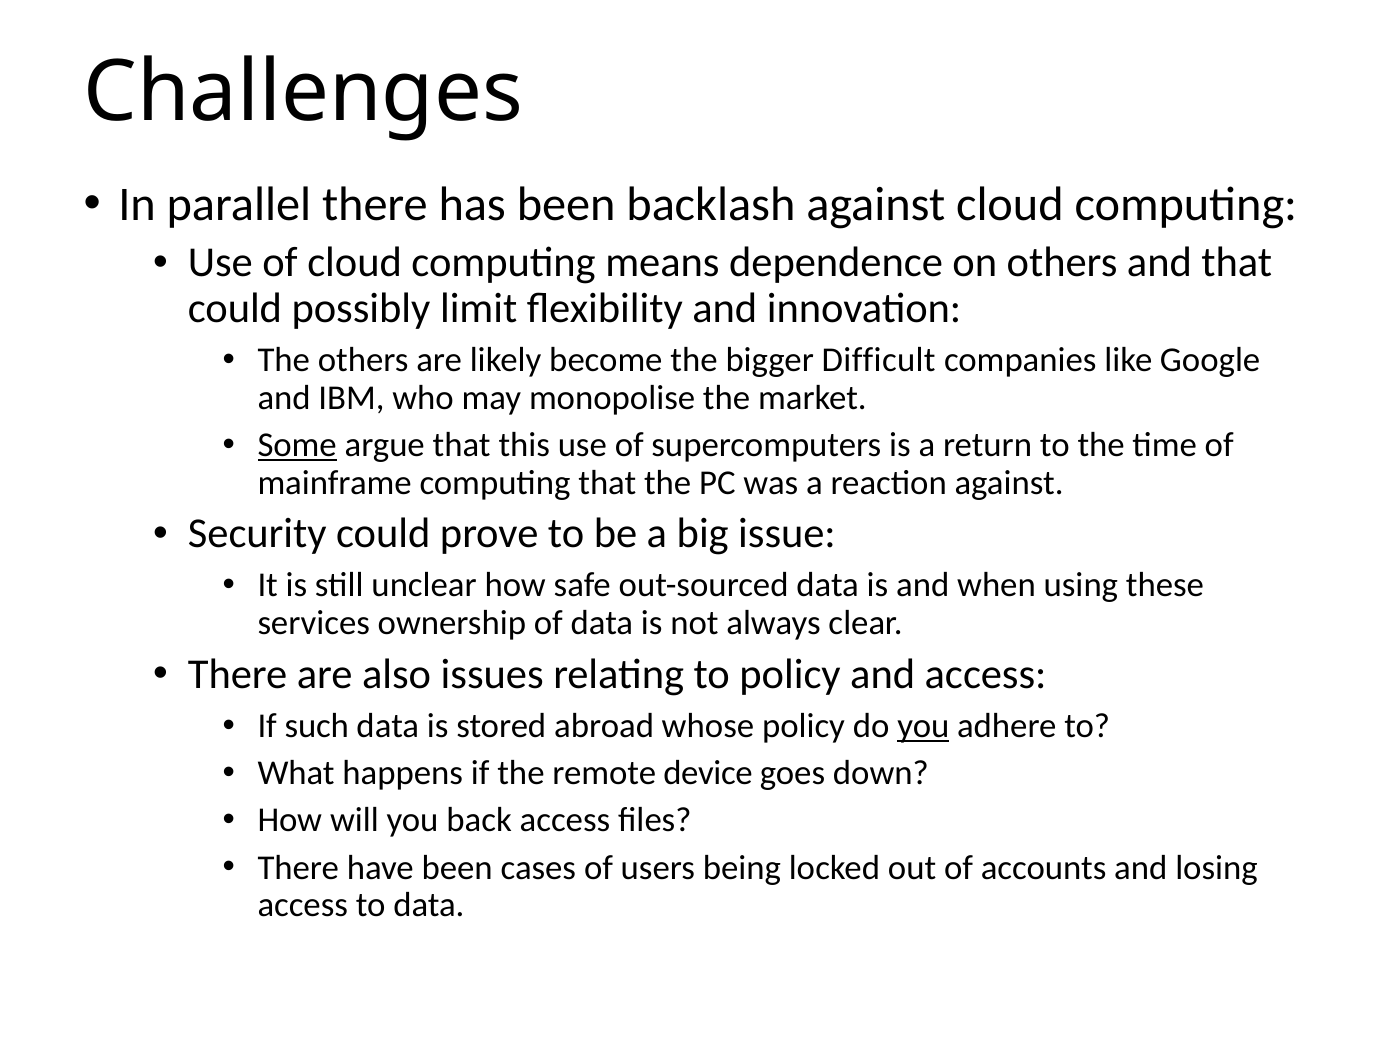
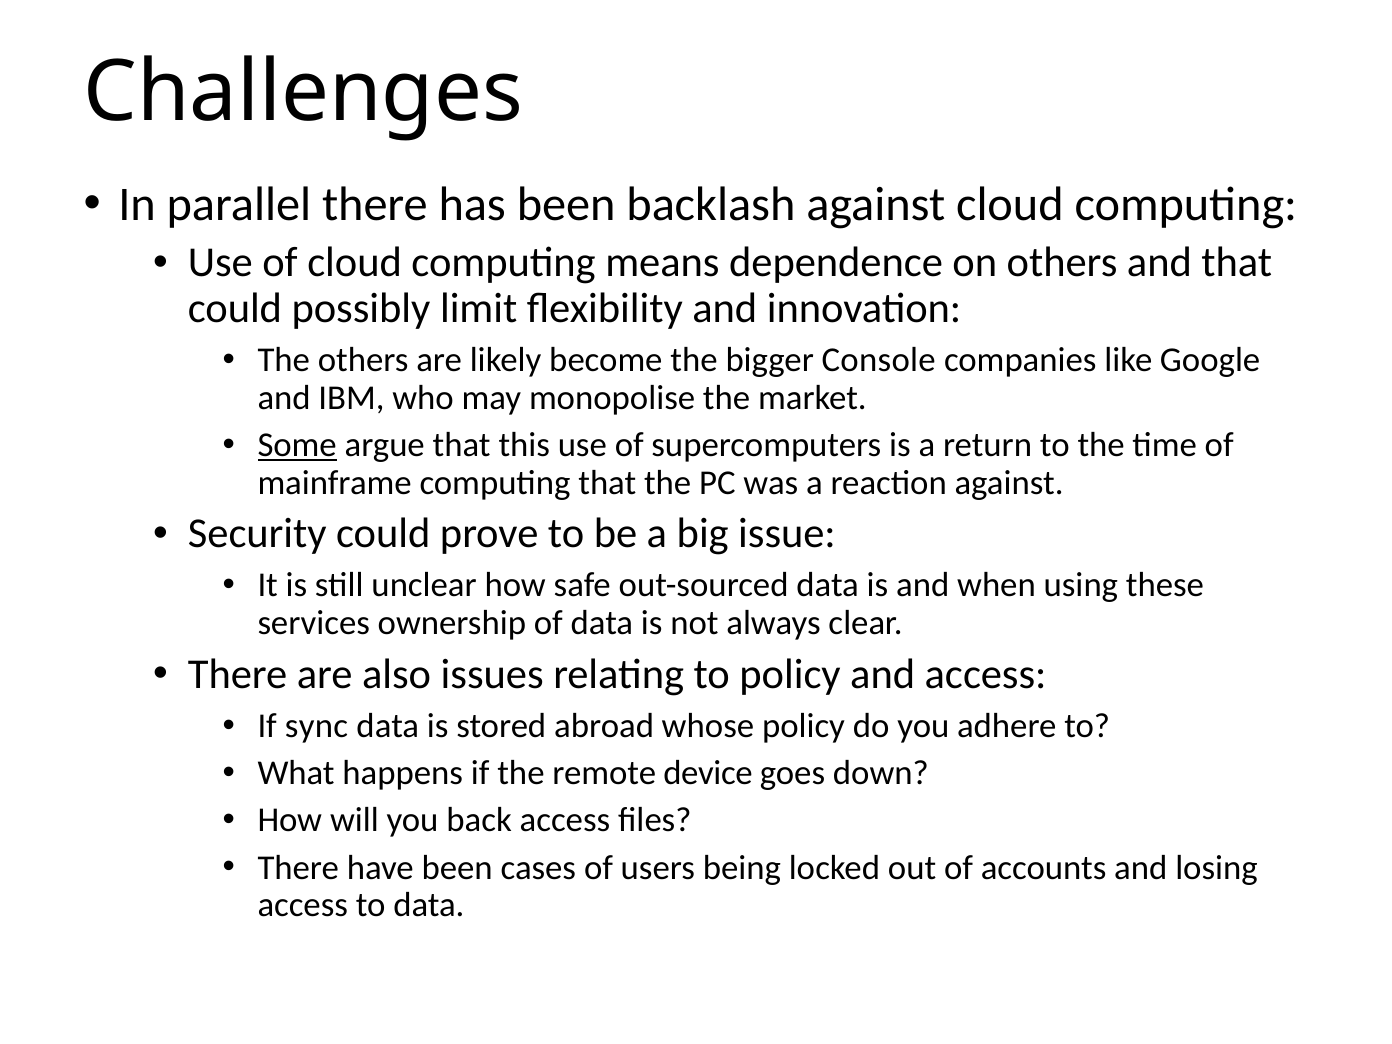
Difficult: Difficult -> Console (879, 360)
such: such -> sync (316, 726)
you underline: present -> none (923, 726)
